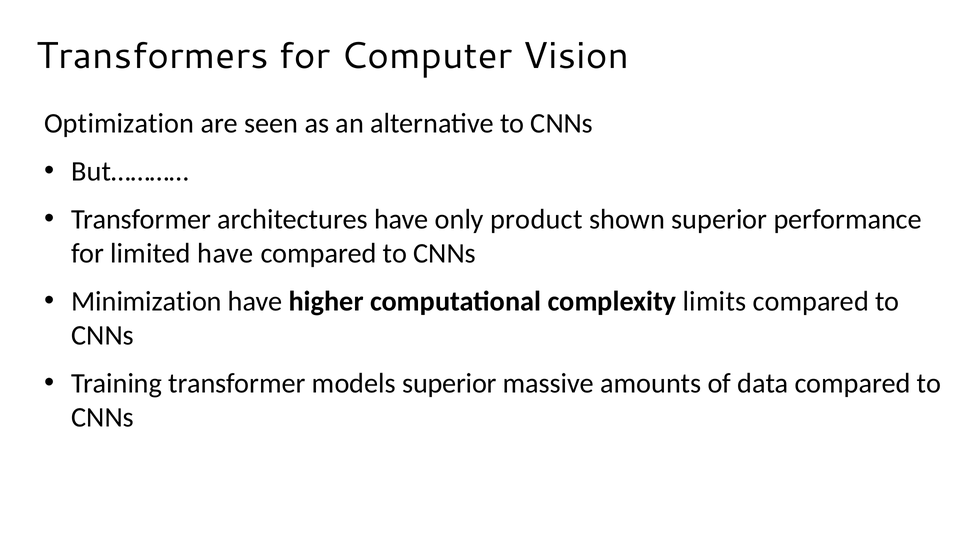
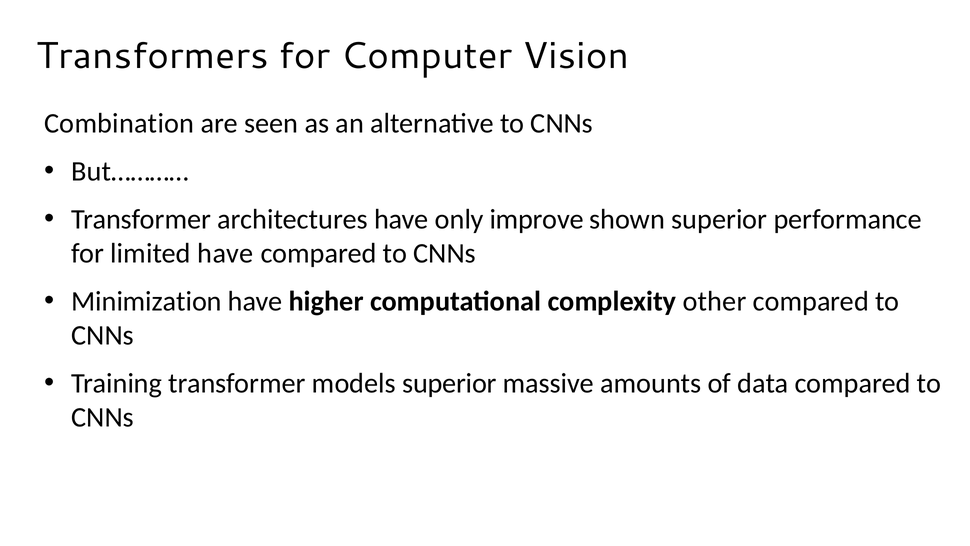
Optimization: Optimization -> Combination (119, 123)
product: product -> improve (537, 219)
limits: limits -> other (715, 301)
